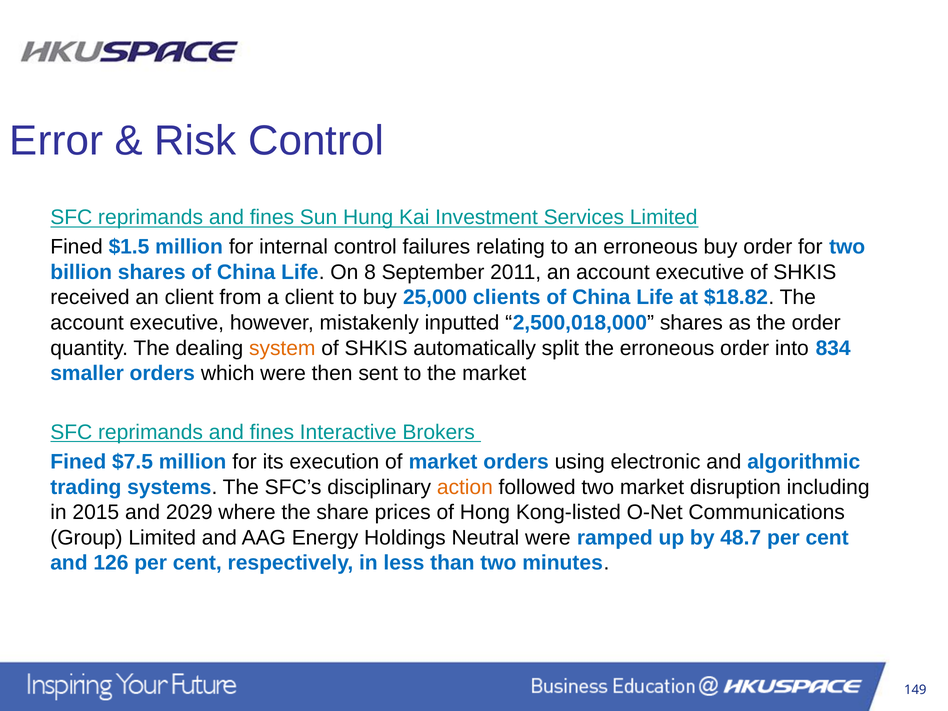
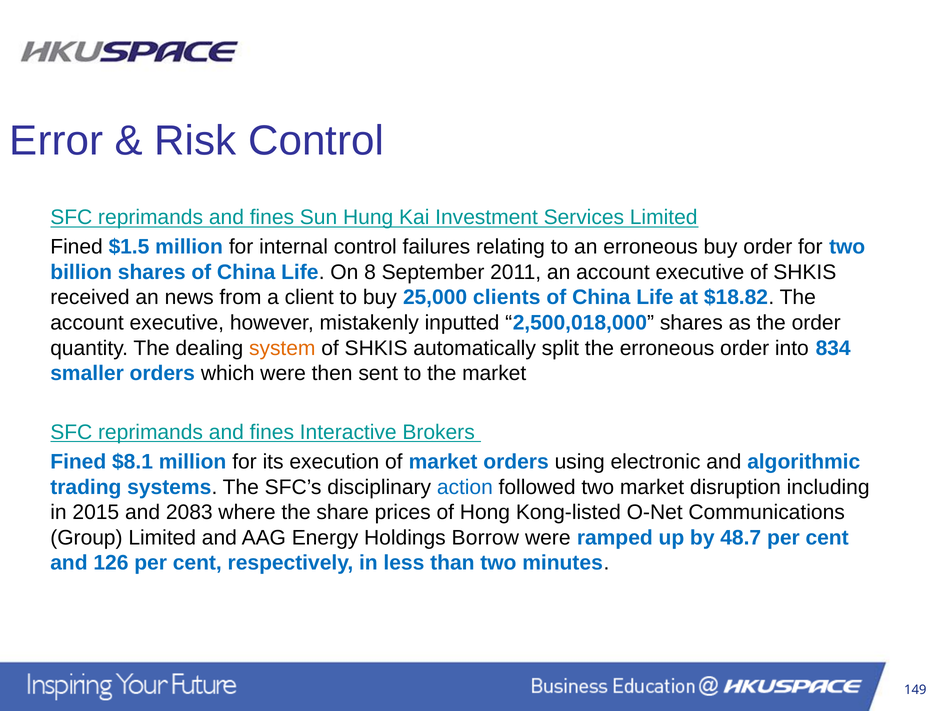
an client: client -> news (189, 298)
$7.5: $7.5 -> $8.1 (132, 462)
action colour: orange -> blue (465, 487)
2029: 2029 -> 2083 (189, 512)
Neutral: Neutral -> Borrow (485, 538)
